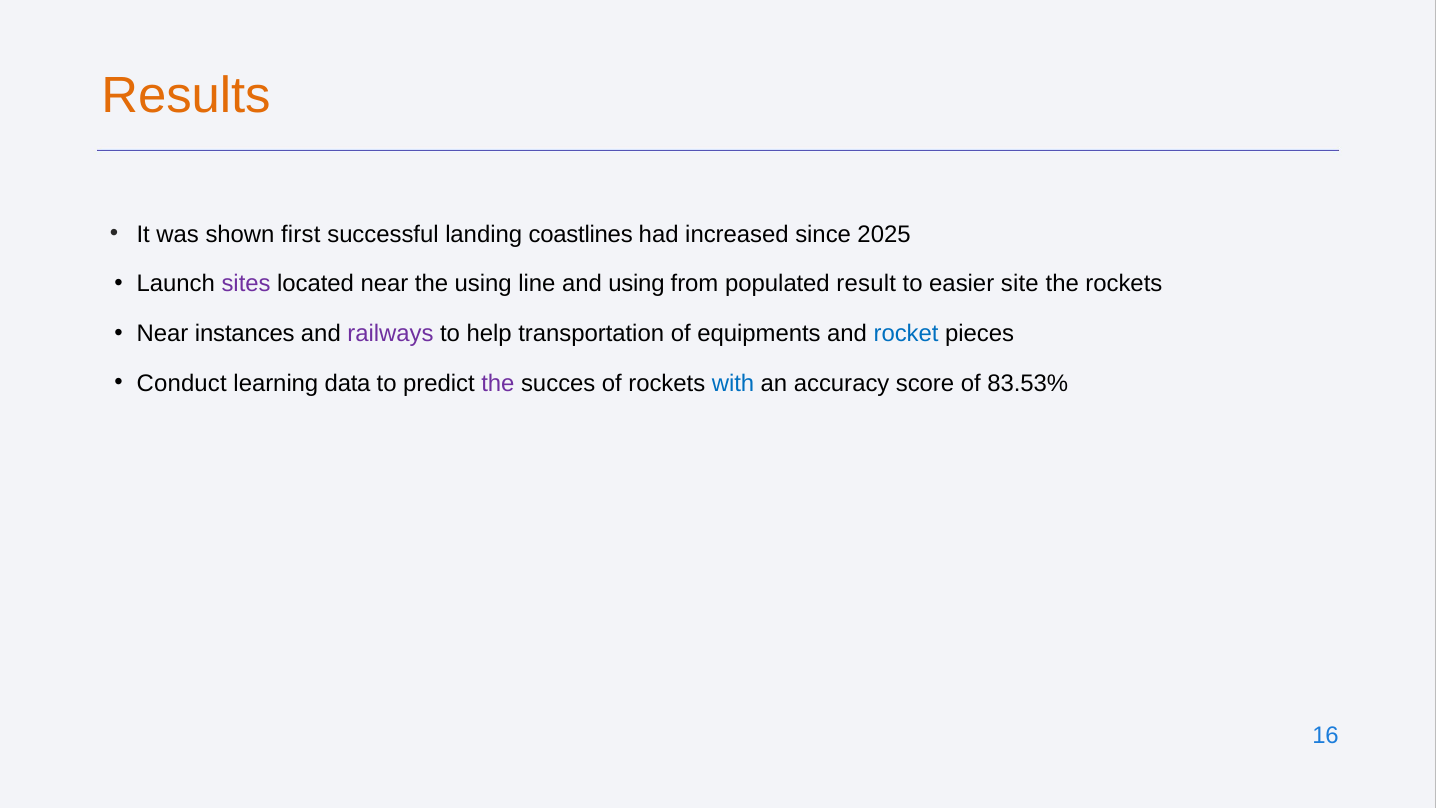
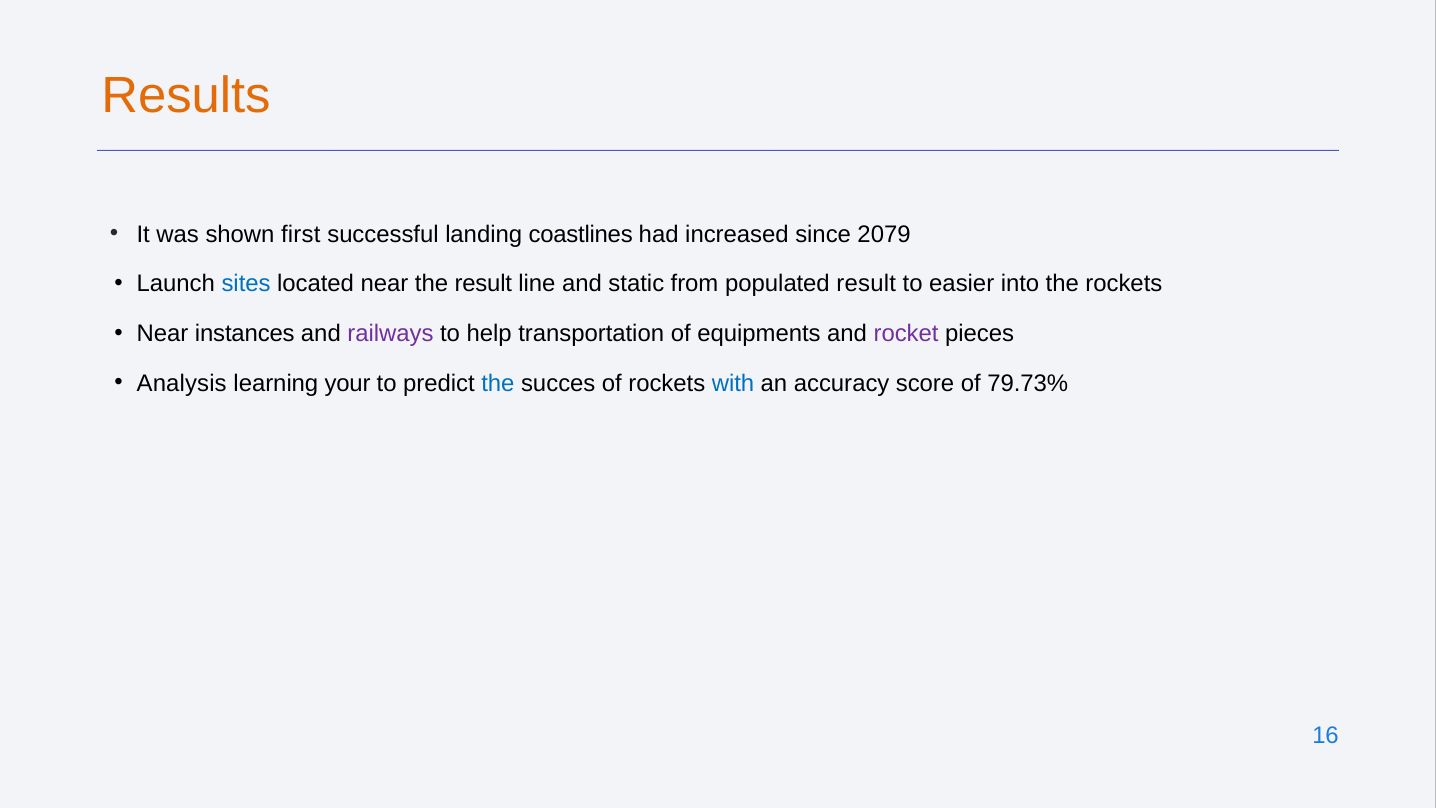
2025: 2025 -> 2079 (884, 234)
sites colour: purple -> blue (246, 284)
the using: using -> result (483, 284)
and using: using -> static (636, 284)
site: site -> into (1020, 284)
rocket colour: blue -> purple (906, 333)
Conduct: Conduct -> Analysis (182, 383)
data: data -> your (348, 383)
the colour: purple -> blue (498, 383)
83.53%: 83.53% -> 79.73% (1028, 383)
